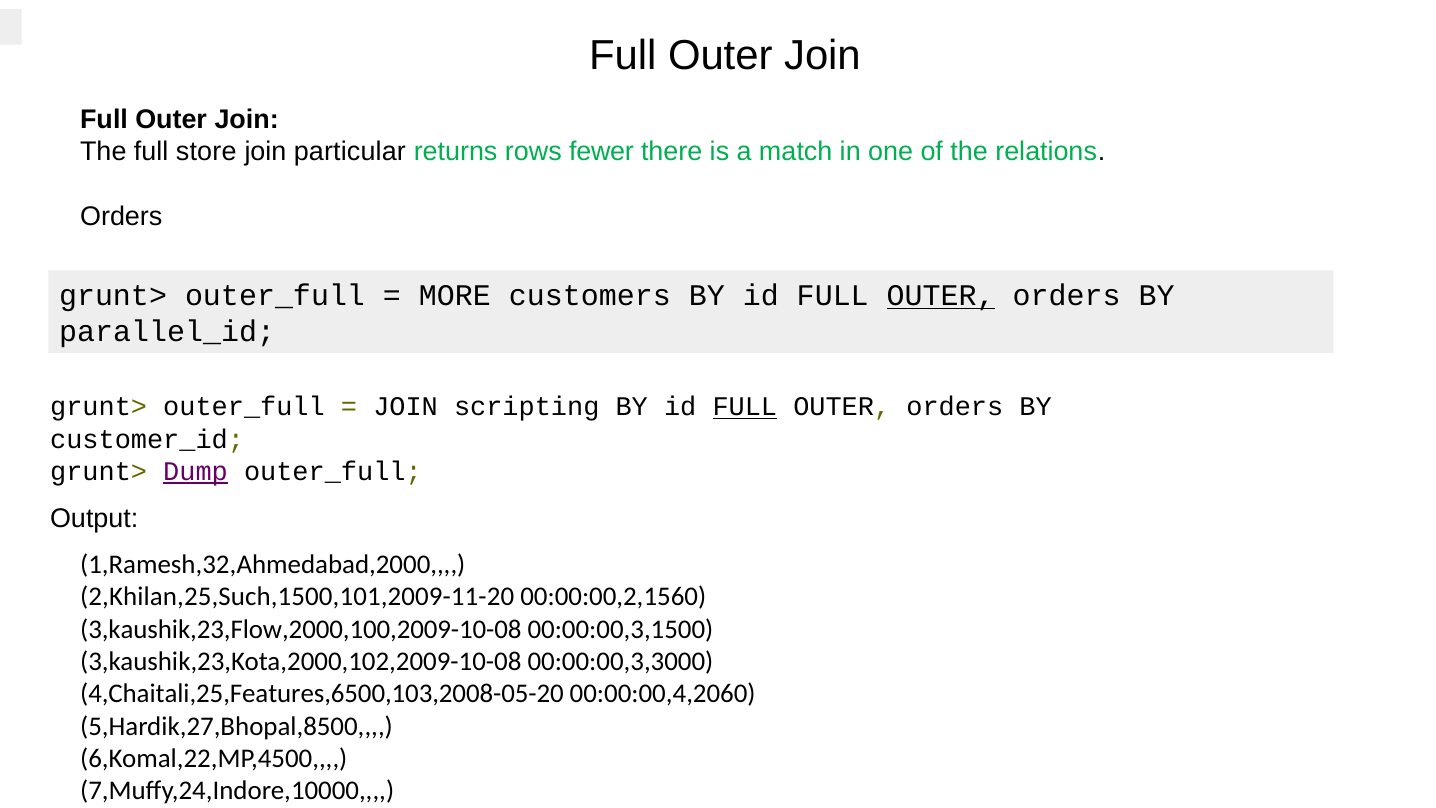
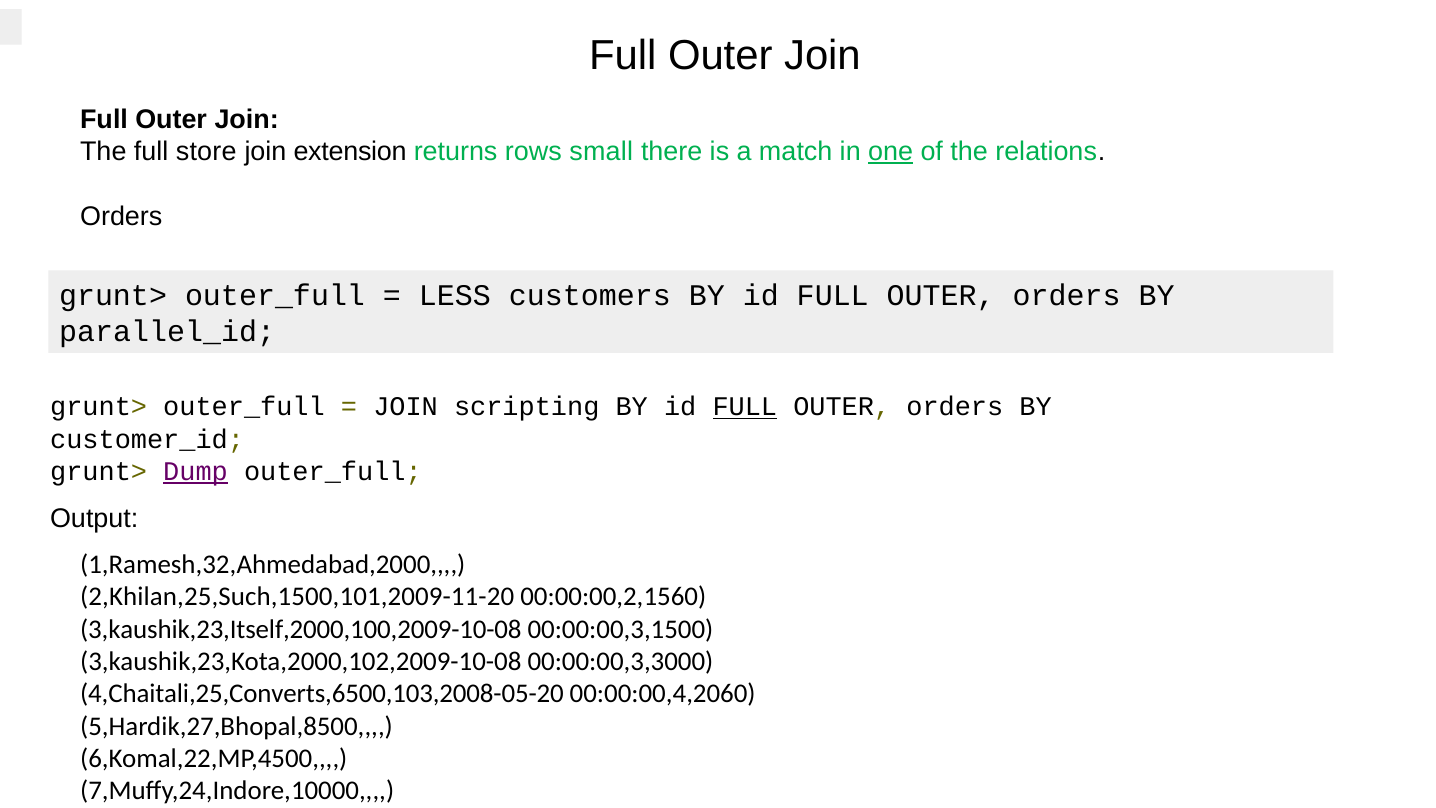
particular: particular -> extension (350, 152)
fewer: fewer -> small (601, 152)
one underline: none -> present (891, 152)
MORE: MORE -> LESS (455, 296)
OUTER underline: present -> none (941, 296)
3,kaushik,23,Flow,2000,100,2009-10-08: 3,kaushik,23,Flow,2000,100,2009-10-08 -> 3,kaushik,23,Itself,2000,100,2009-10-08 (301, 629)
4,Chaitali,25,Features,6500,103,2008-05-20: 4,Chaitali,25,Features,6500,103,2008-05-20 -> 4,Chaitali,25,Converts,6500,103,2008-05-20 (322, 694)
